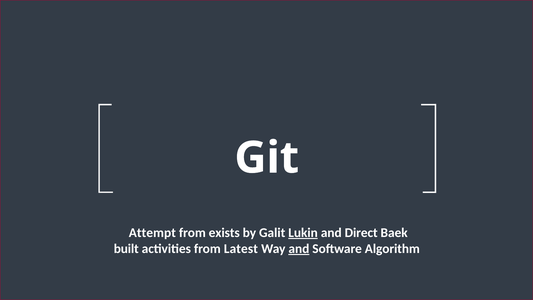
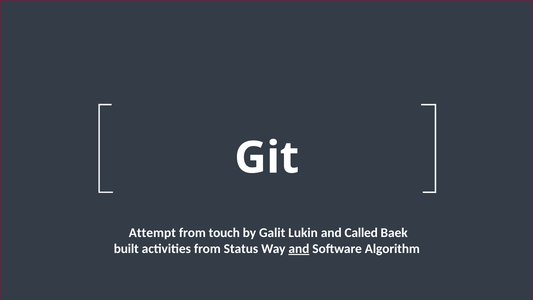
exists: exists -> touch (224, 233)
Lukin underline: present -> none (303, 233)
Direct: Direct -> Called (361, 233)
Latest: Latest -> Status (241, 249)
